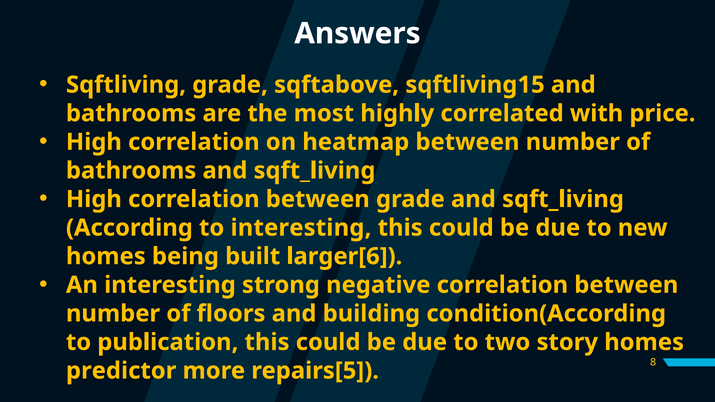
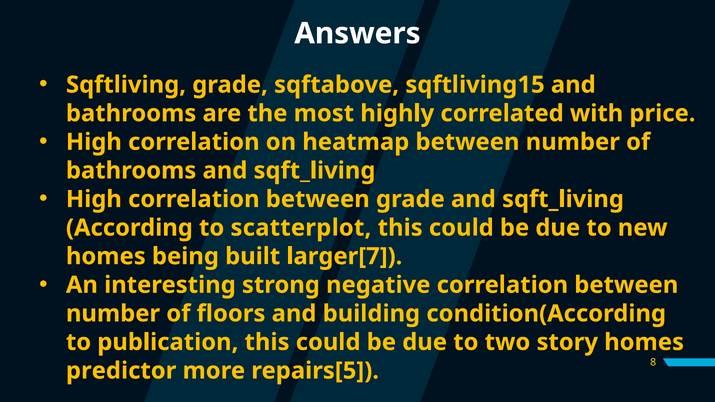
to interesting: interesting -> scatterplot (301, 228)
larger[6: larger[6 -> larger[7 (344, 256)
